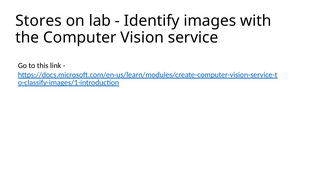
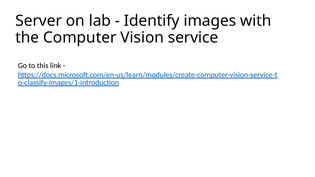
Stores: Stores -> Server (39, 21)
